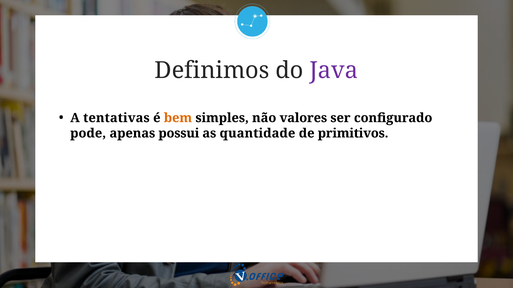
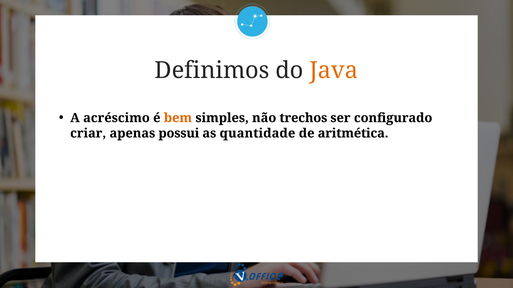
Java colour: purple -> orange (334, 70)
tentativas: tentativas -> acréscimo (116, 118)
valores: valores -> trechos (303, 118)
pode: pode -> criar (88, 134)
primitivos: primitivos -> aritmética (353, 134)
